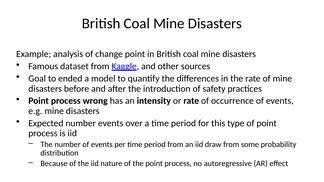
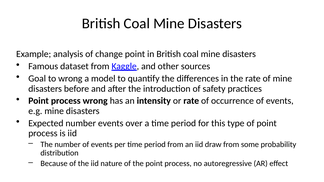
to ended: ended -> wrong (70, 79)
